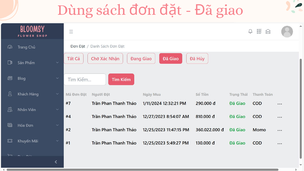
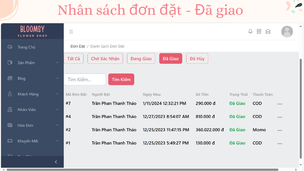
Dùng: Dùng -> Nhân (75, 10)
